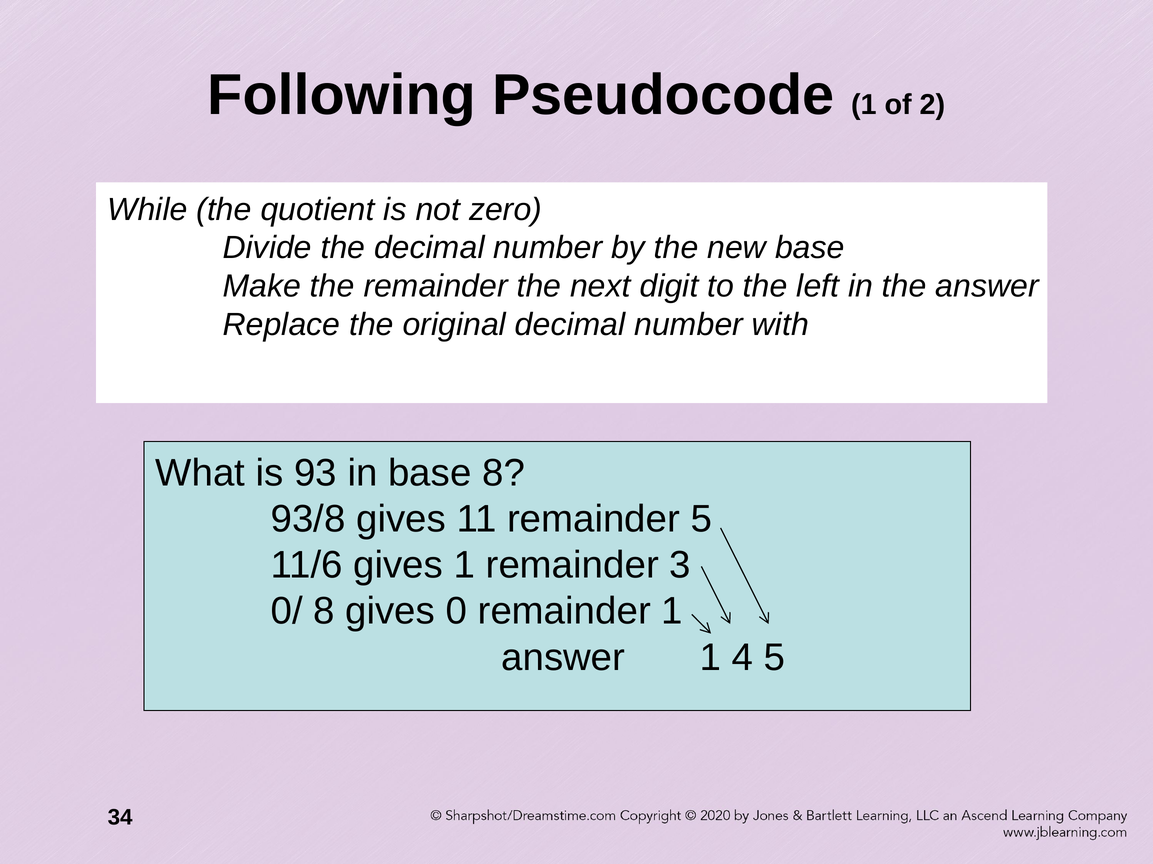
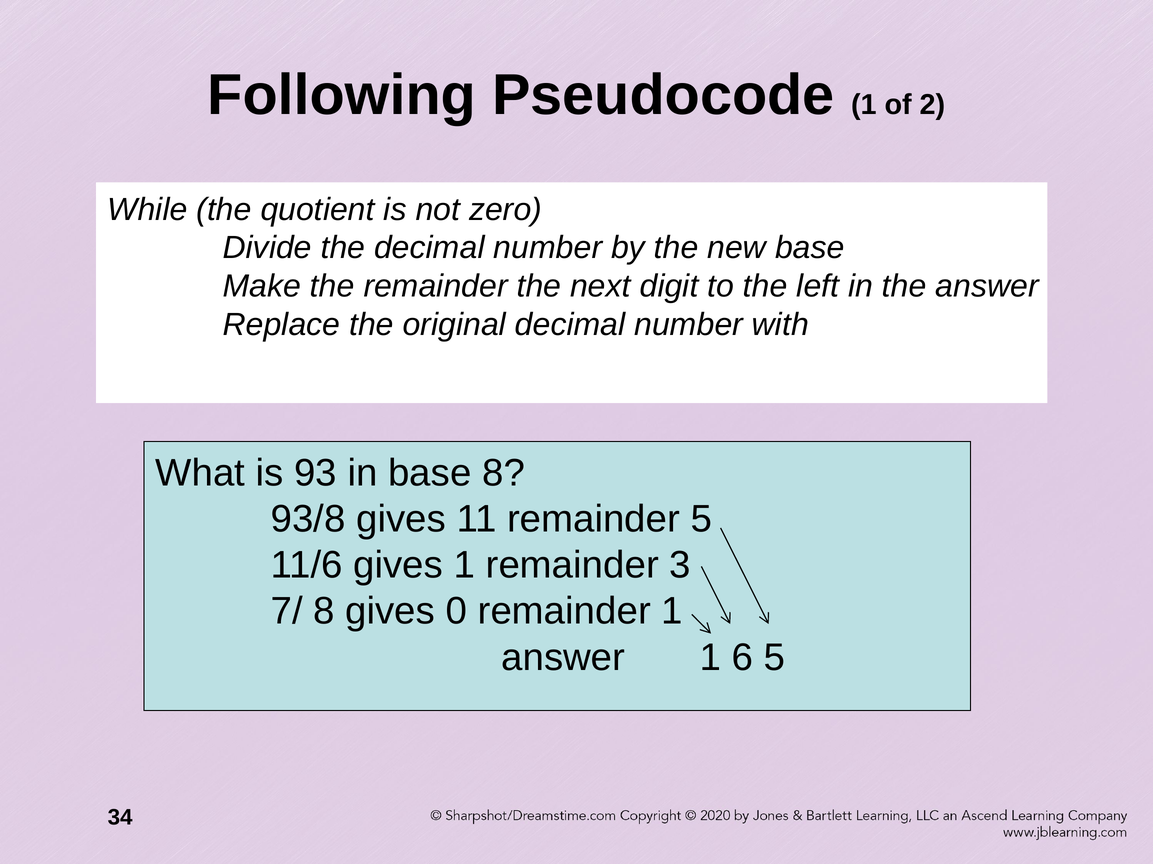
0/: 0/ -> 7/ (287, 612)
4: 4 -> 6 (743, 658)
